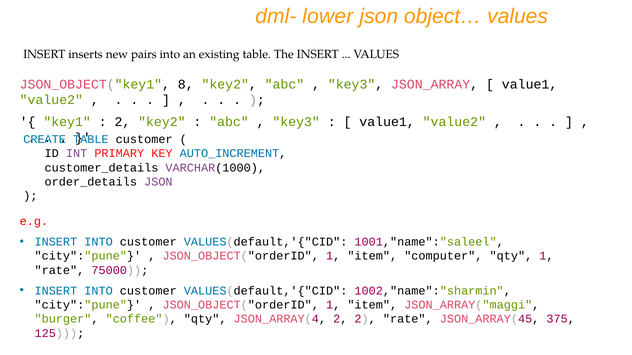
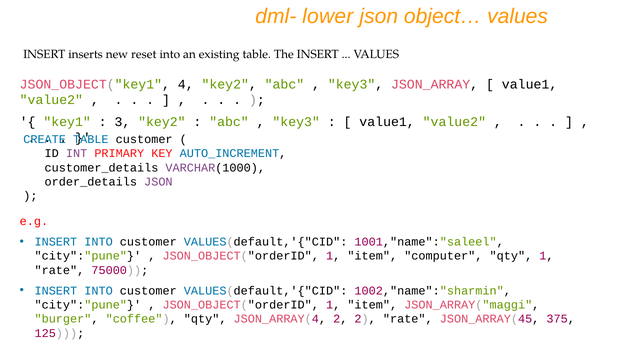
pairs: pairs -> reset (144, 55)
8: 8 -> 4 (186, 84)
2: 2 -> 3 (122, 122)
